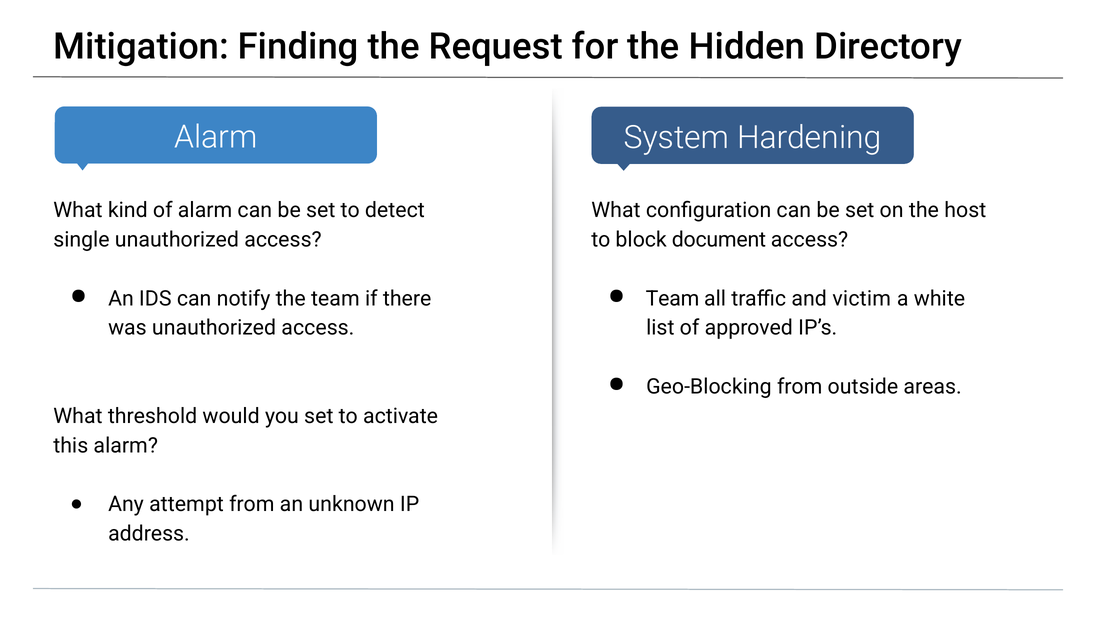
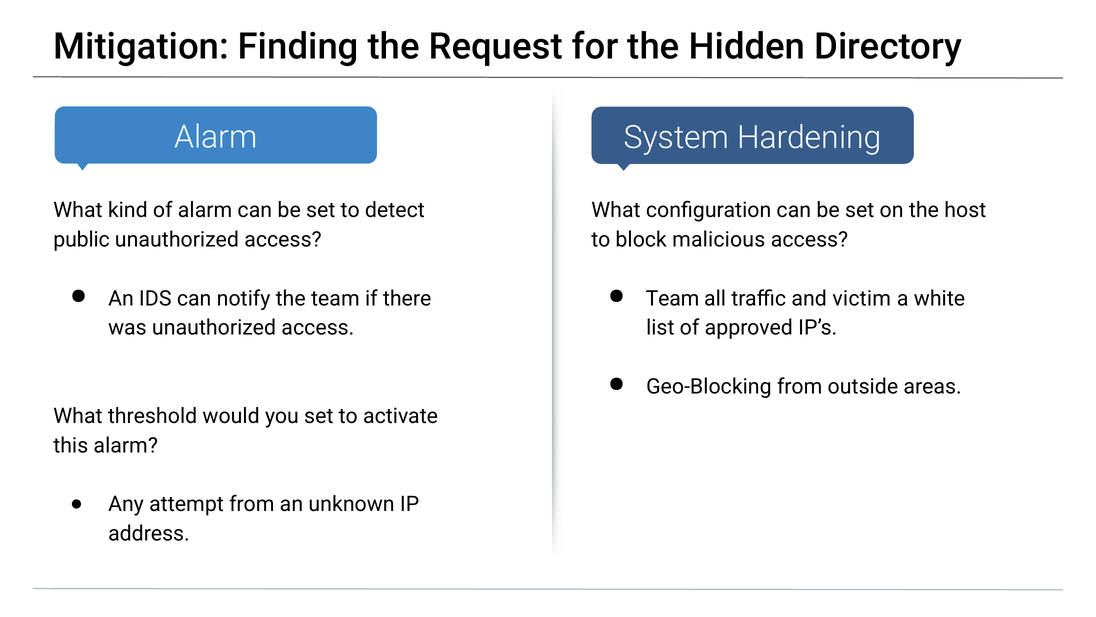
single: single -> public (82, 240)
document: document -> malicious (719, 240)
